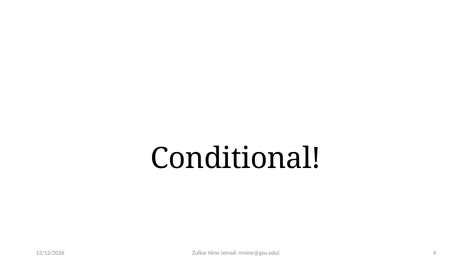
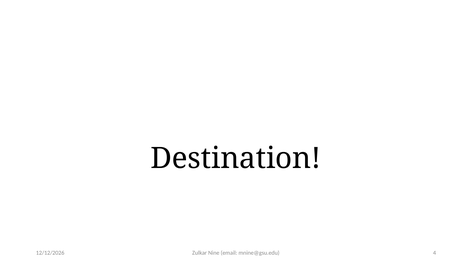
Conditional: Conditional -> Destination (236, 159)
